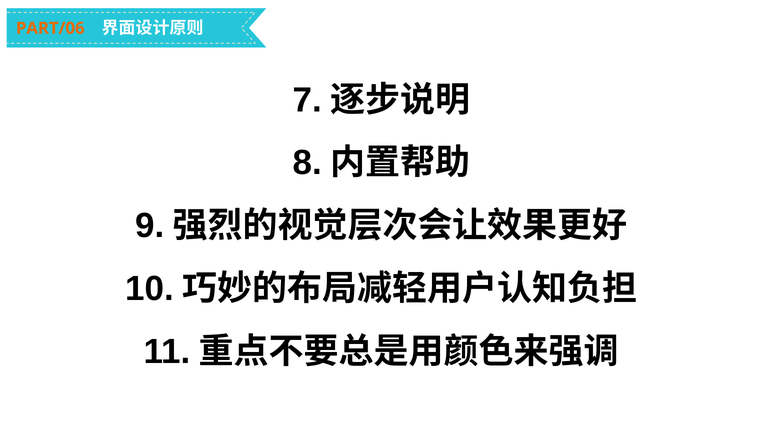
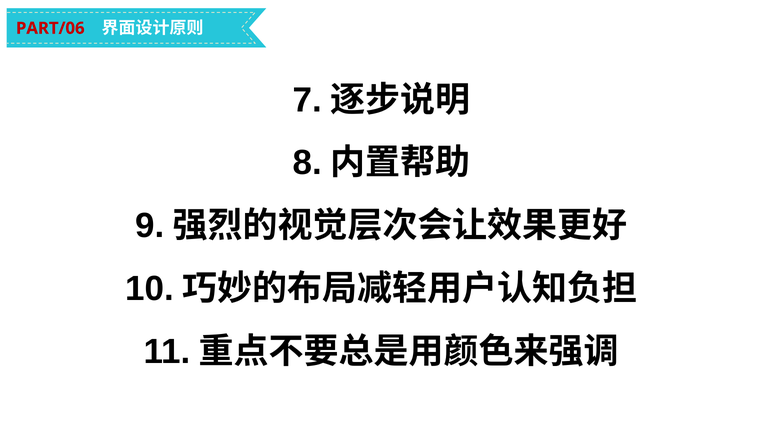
PART/06 colour: orange -> red (50, 28)
